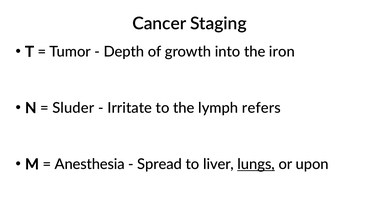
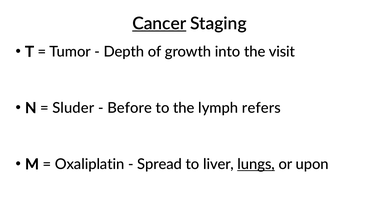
Cancer underline: none -> present (159, 24)
iron: iron -> visit (282, 52)
Irritate: Irritate -> Before (130, 108)
Anesthesia: Anesthesia -> Oxaliplatin (90, 164)
